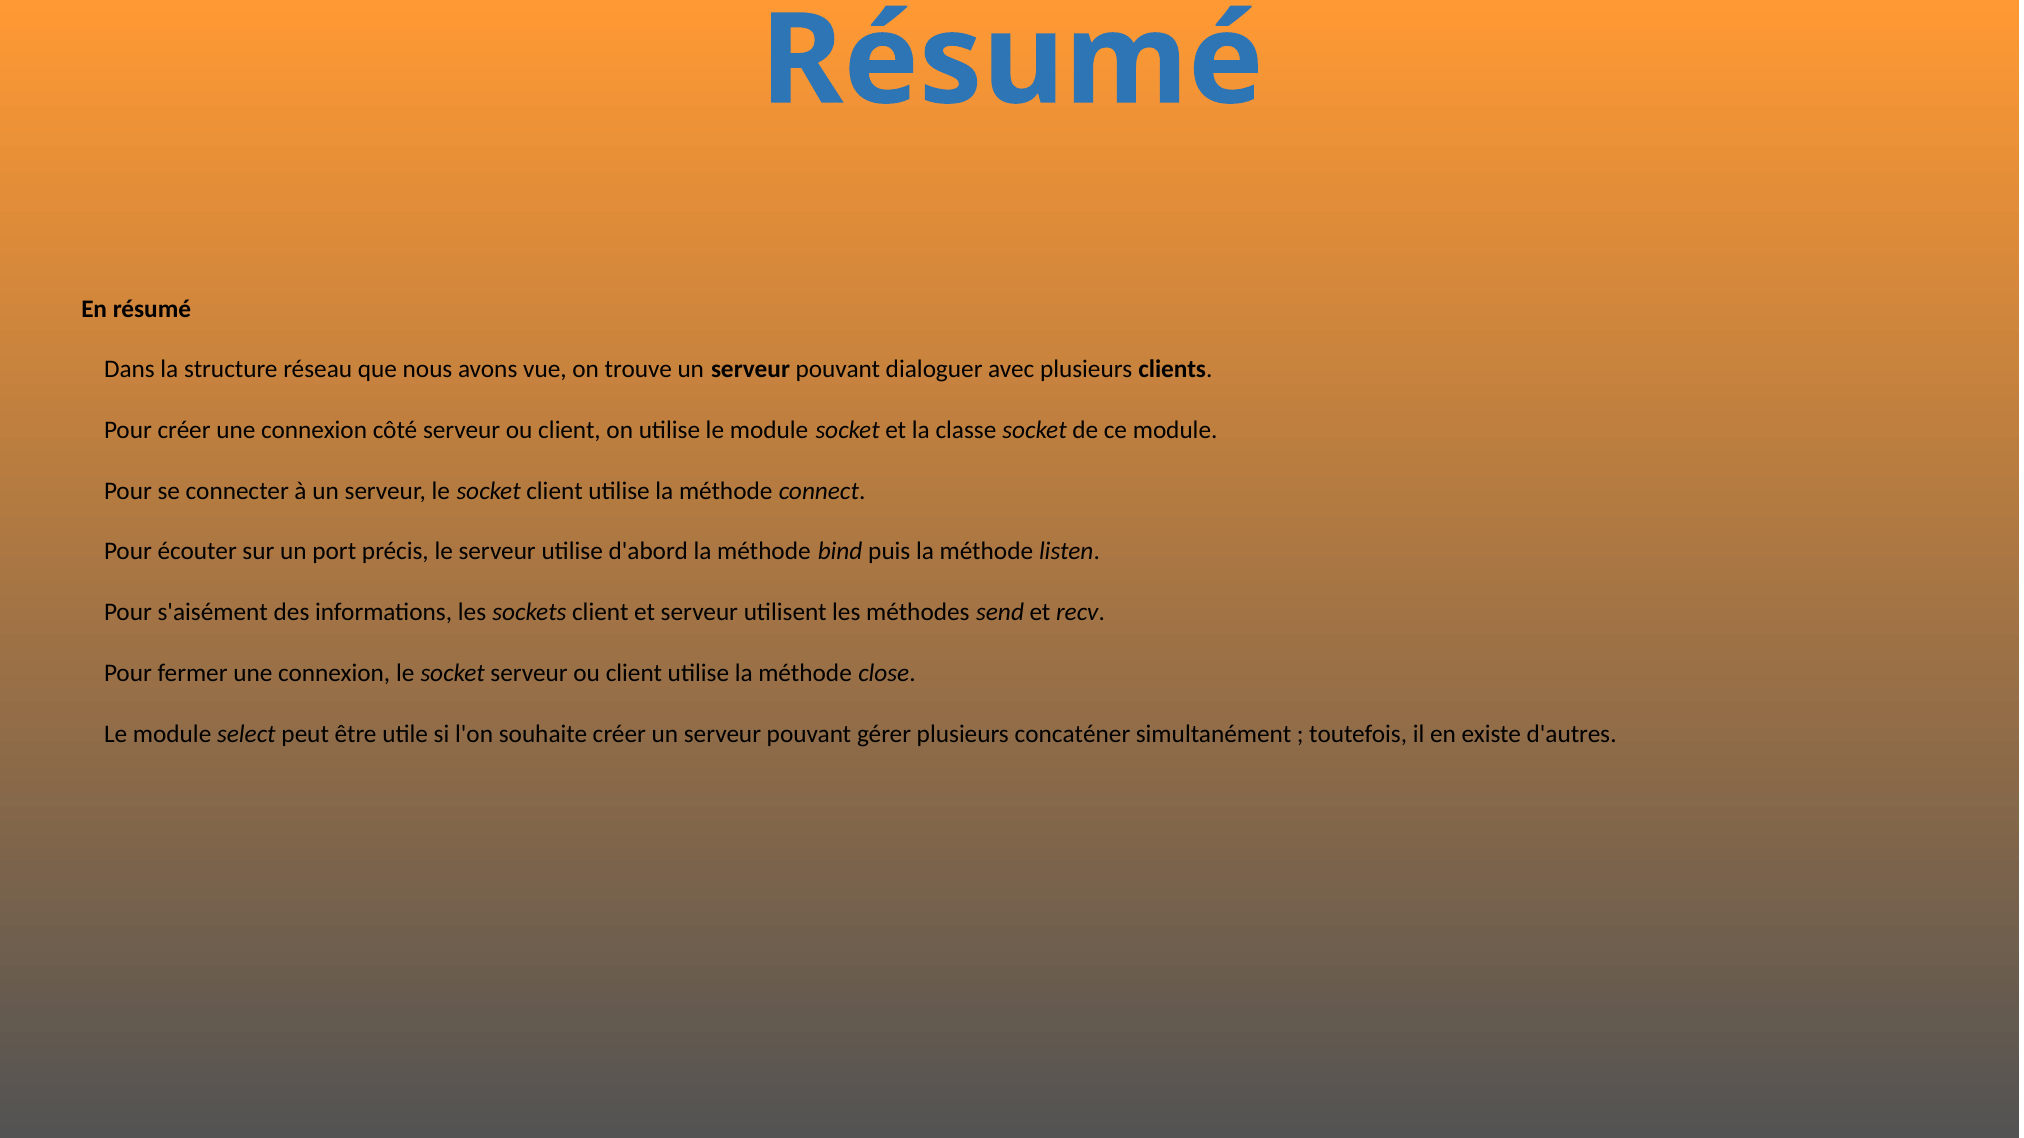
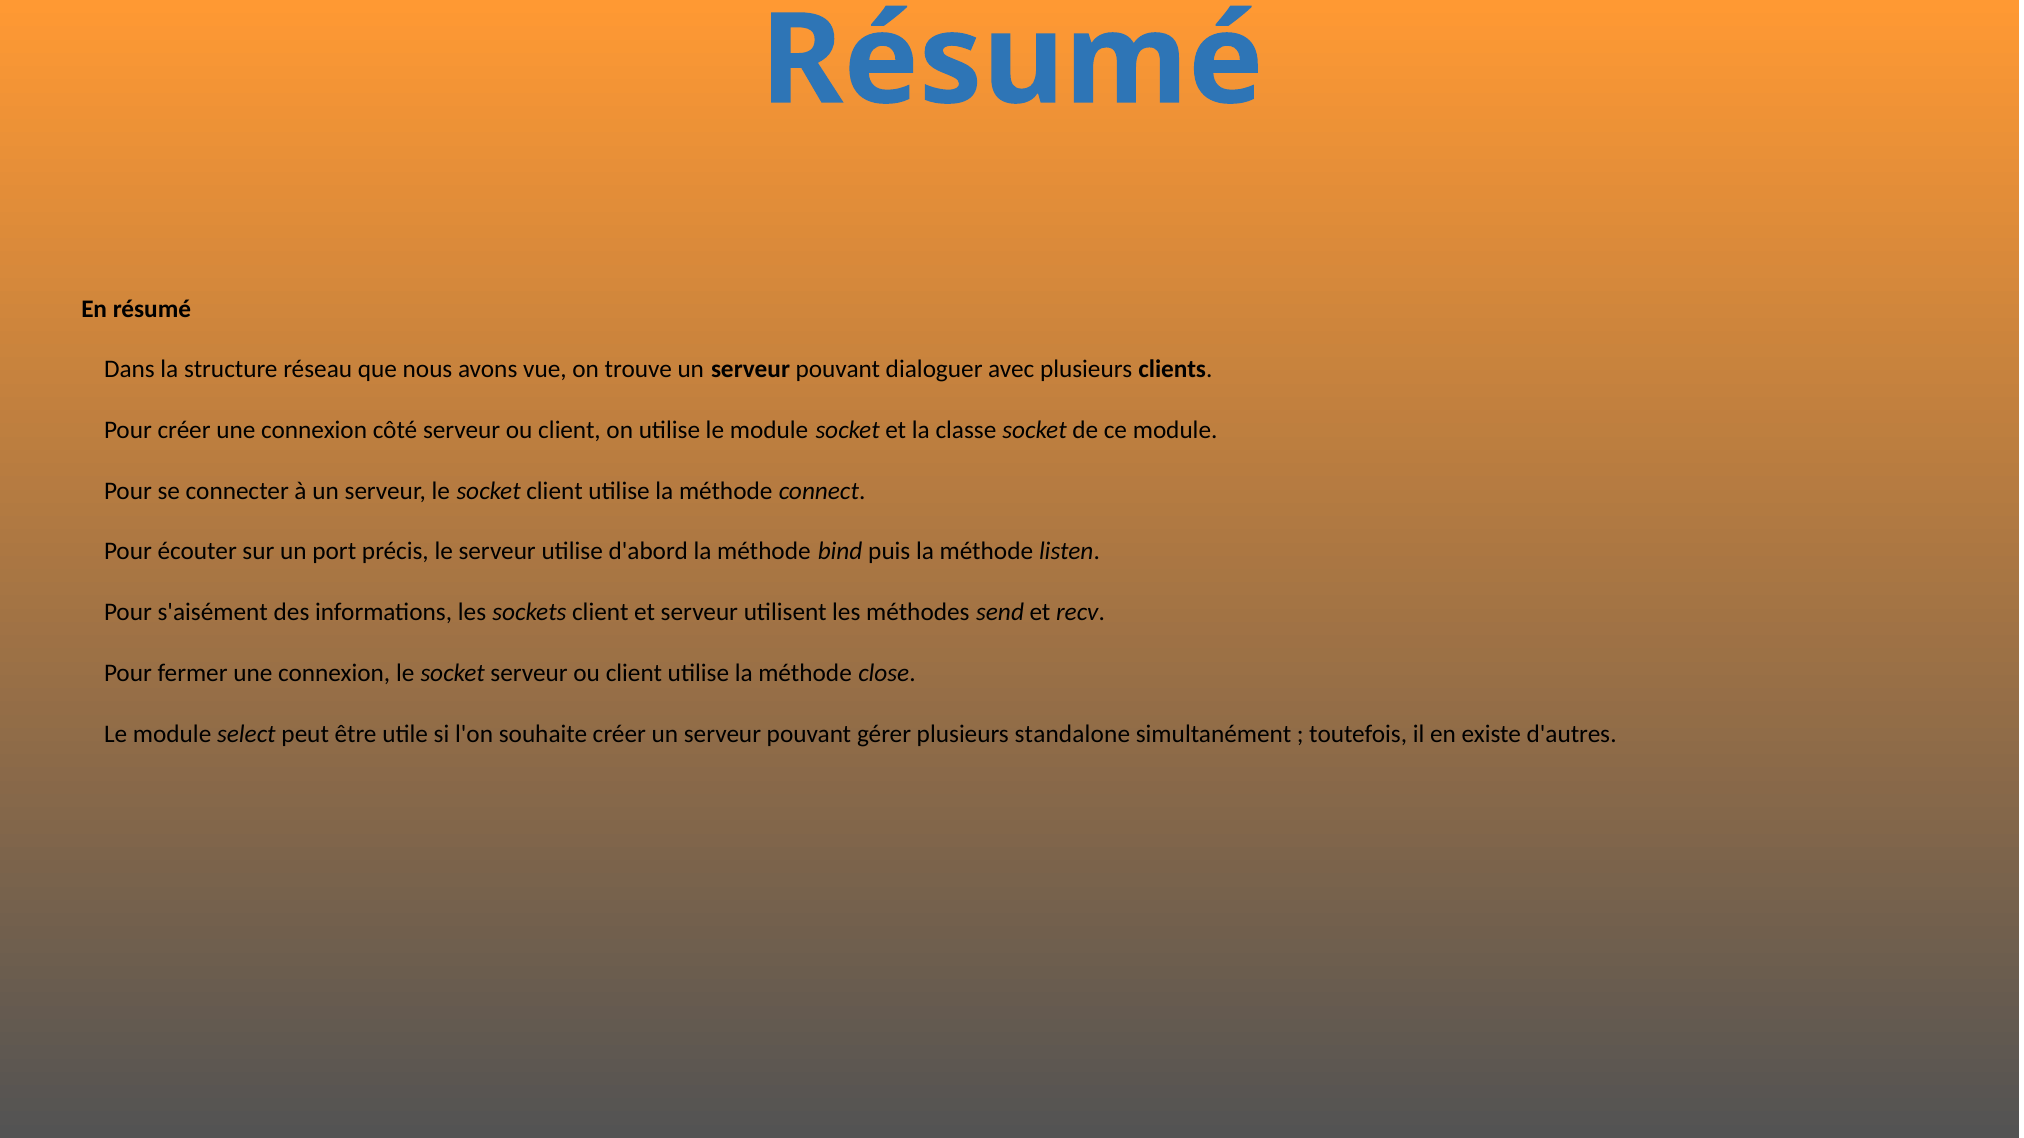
concaténer: concaténer -> standalone (1072, 734)
